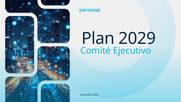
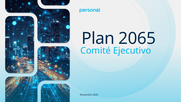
2029: 2029 -> 2065 (137, 38)
